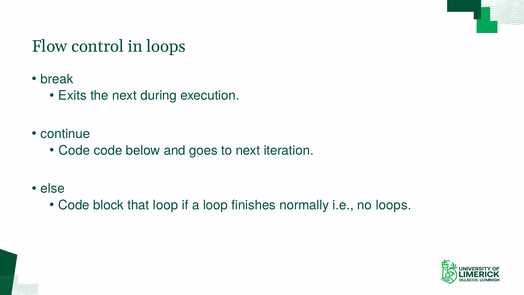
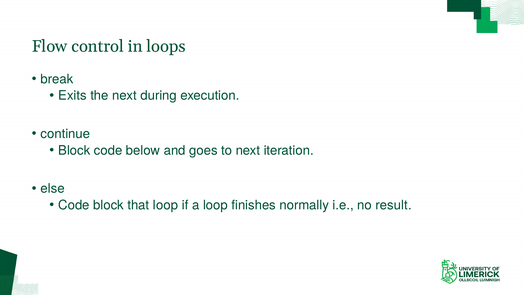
Code: Code -> Block (74, 150)
no loops: loops -> result (394, 205)
